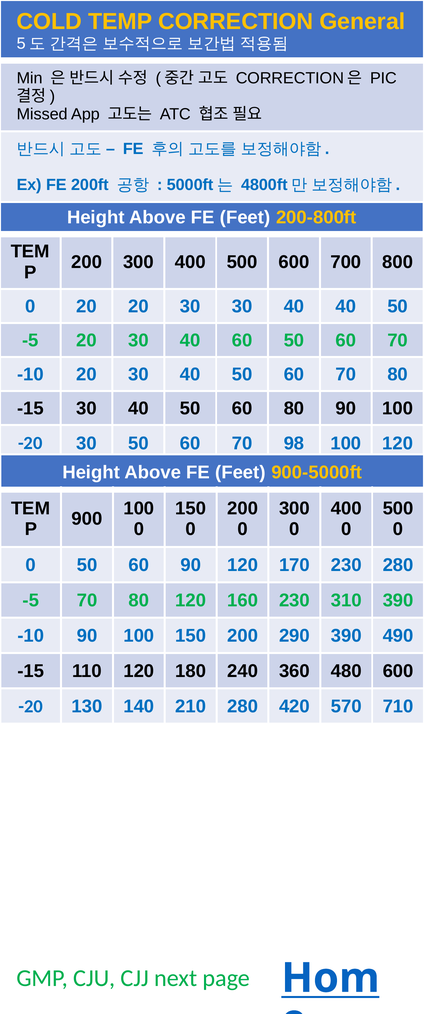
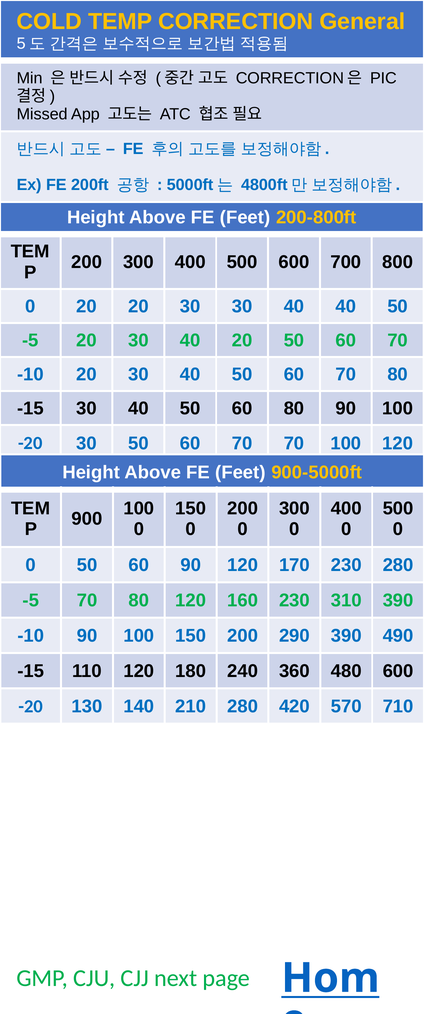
40 60: 60 -> 20 (242, 340)
70 98: 98 -> 70 (294, 444)
